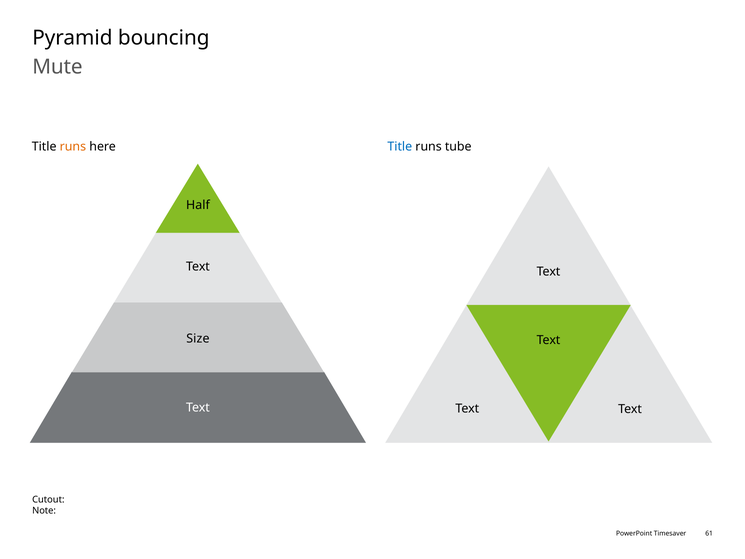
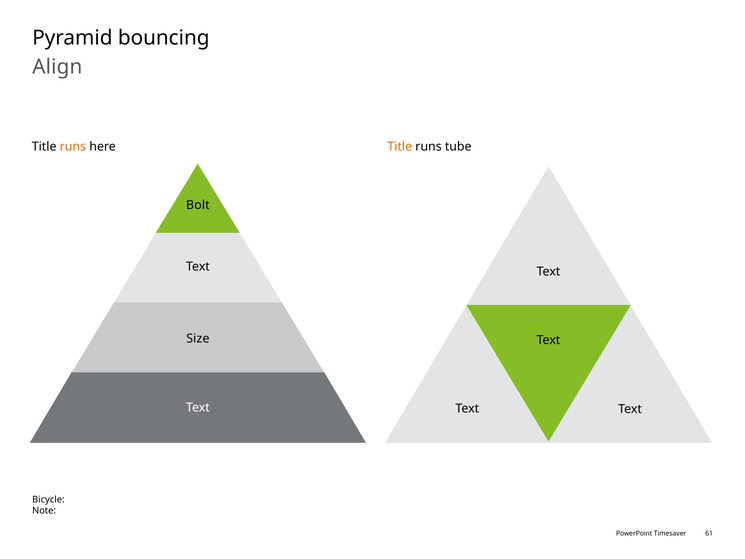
Mute: Mute -> Align (57, 67)
Title colour: blue -> orange (400, 147)
Half: Half -> Bolt (198, 205)
Cutout: Cutout -> Bicycle (48, 499)
